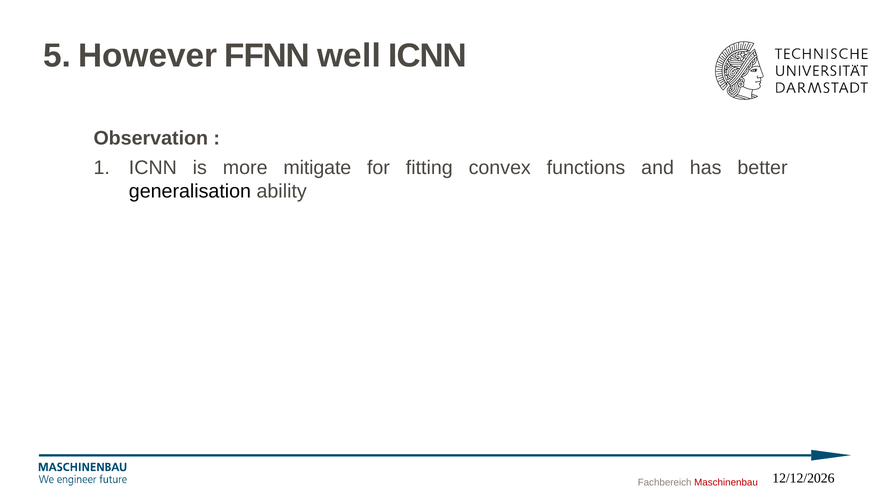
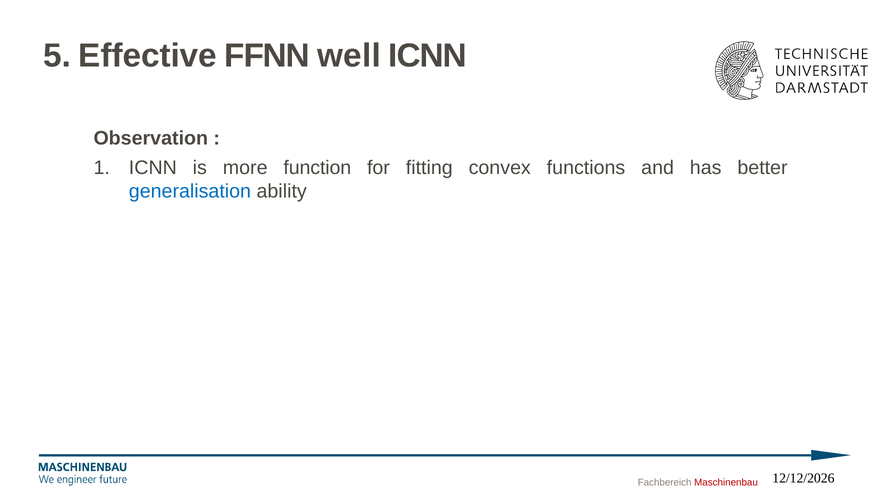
However: However -> Effective (148, 56)
mitigate: mitigate -> function (317, 168)
generalisation colour: black -> blue (190, 191)
